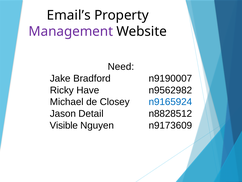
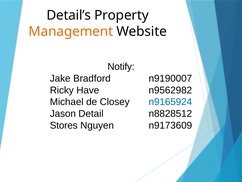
Email’s: Email’s -> Detail’s (69, 15)
Management colour: purple -> orange (71, 31)
Need: Need -> Notify (121, 66)
Visible: Visible -> Stores (64, 125)
